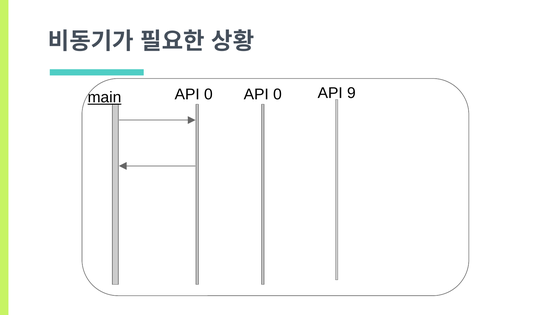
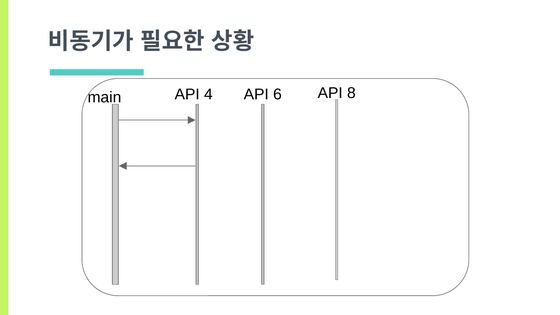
main underline: present -> none (104, 97)
0: 0 -> 4 (208, 95)
0: 0 -> 6 (277, 94)
9: 9 -> 8 (351, 93)
